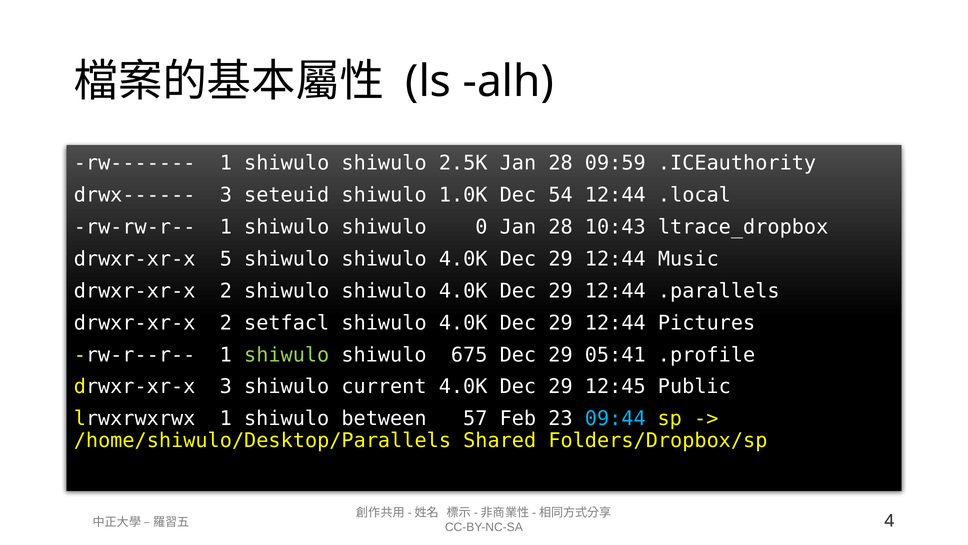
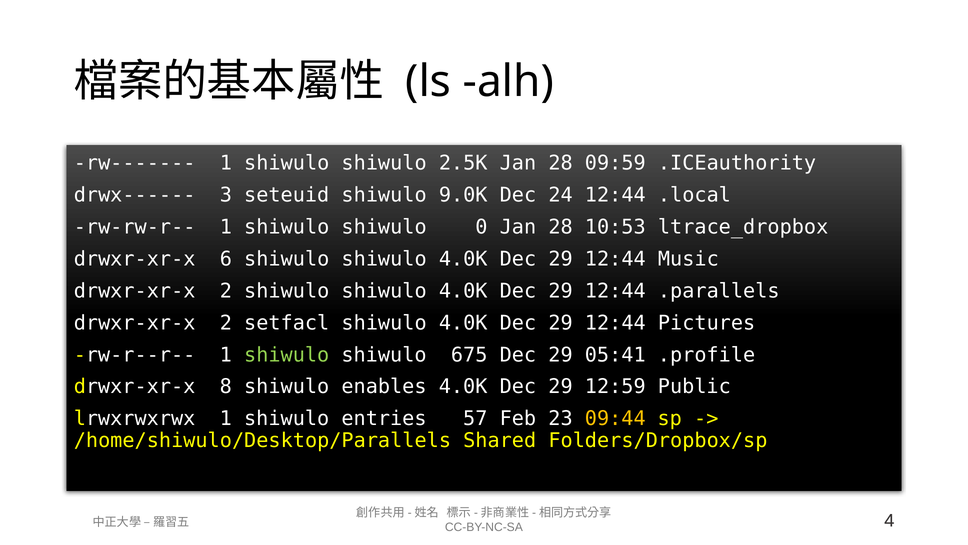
1.0K: 1.0K -> 9.0K (463, 195)
54: 54 -> 24 (561, 195)
10:43: 10:43 -> 10:53 (615, 227)
5: 5 -> 6 (226, 259)
drwxr-xr-x 3: 3 -> 8 (226, 386)
current: current -> enables (384, 386)
12:45: 12:45 -> 12:59 (615, 386)
between: between -> entries (384, 418)
09:44 colour: light blue -> yellow (615, 418)
